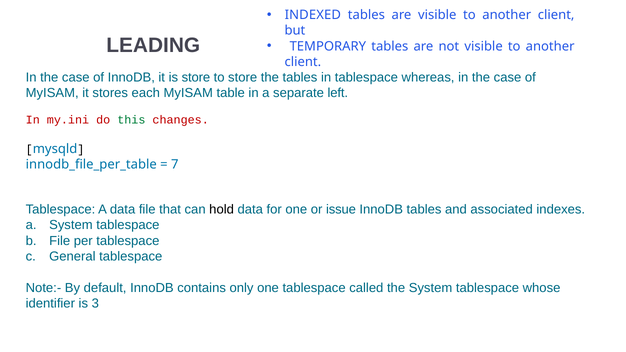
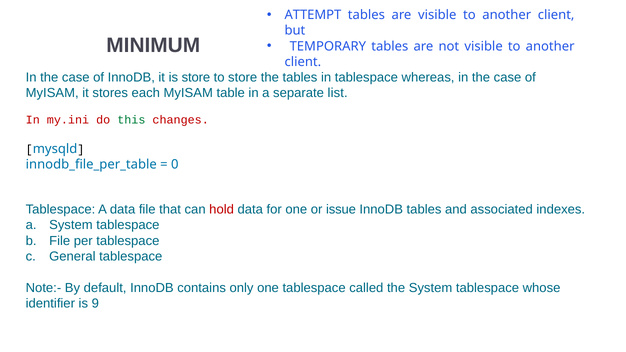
INDEXED: INDEXED -> ATTEMPT (313, 15)
LEADING: LEADING -> MINIMUM (153, 45)
left: left -> list (338, 93)
7: 7 -> 0 (175, 164)
hold colour: black -> red (222, 210)
3: 3 -> 9 (95, 304)
